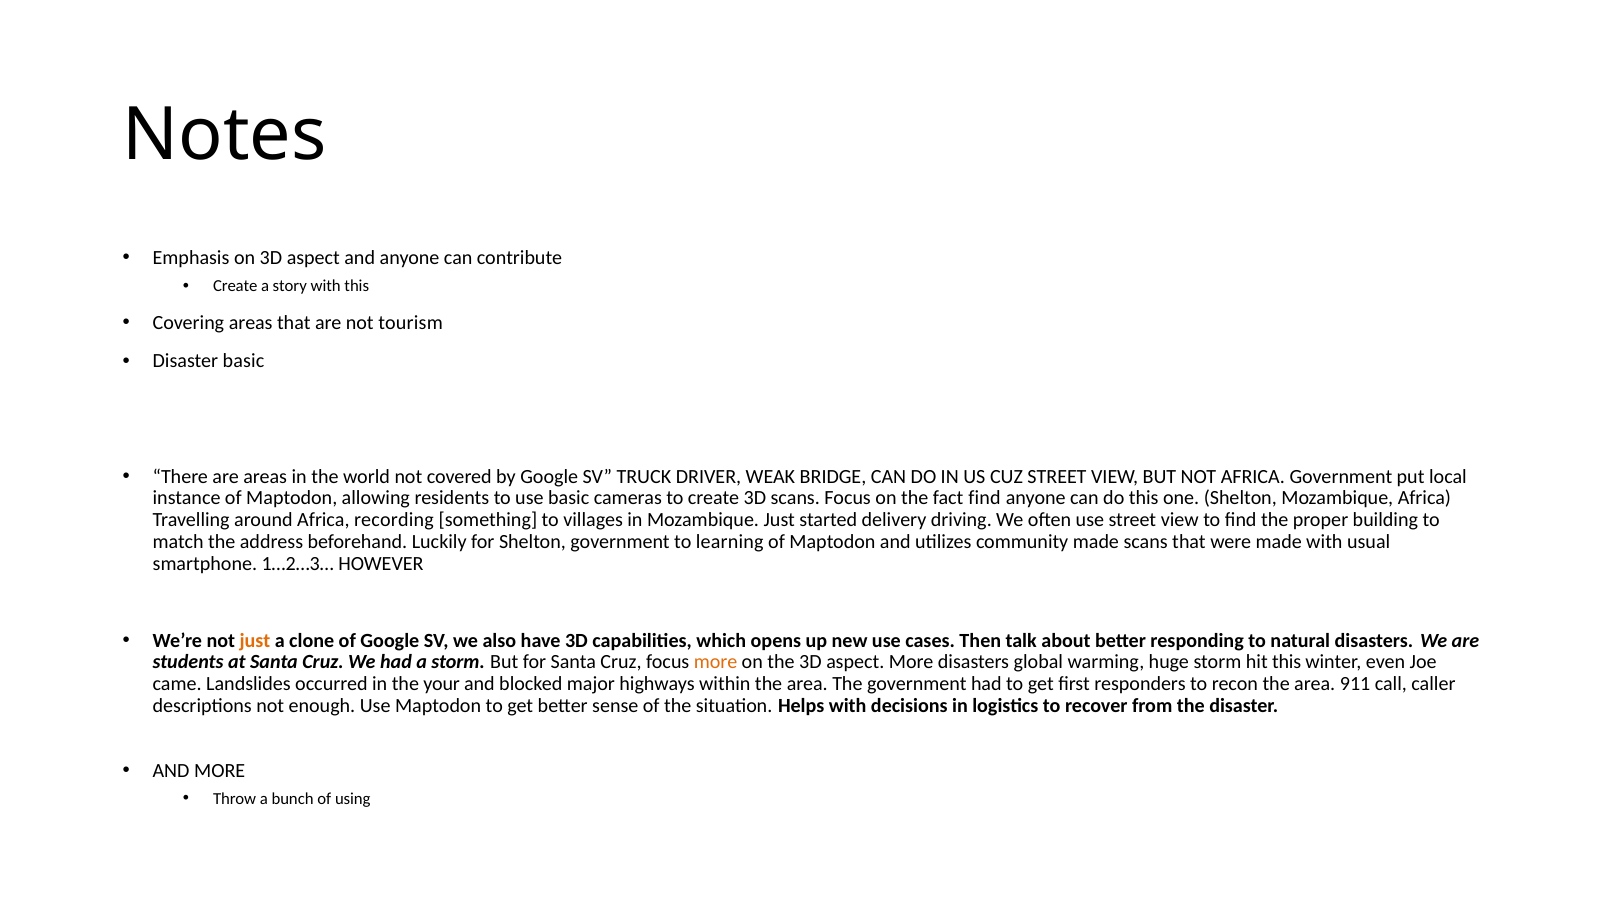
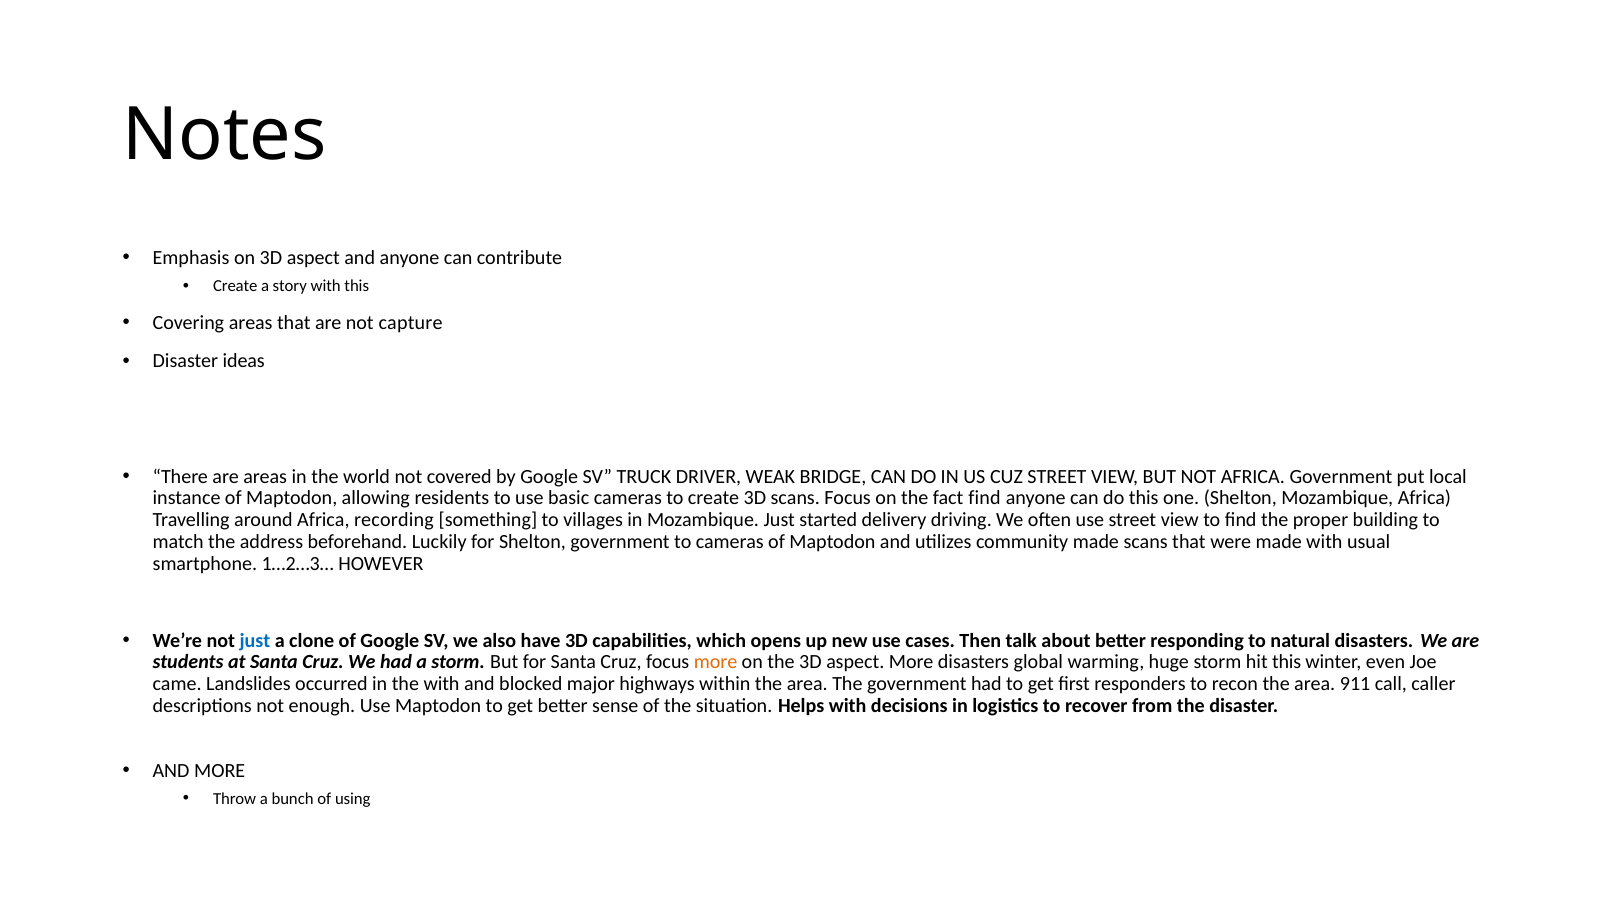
tourism: tourism -> capture (411, 323)
Disaster basic: basic -> ideas (244, 361)
to learning: learning -> cameras (730, 541)
just colour: orange -> blue (255, 640)
the your: your -> with (442, 683)
